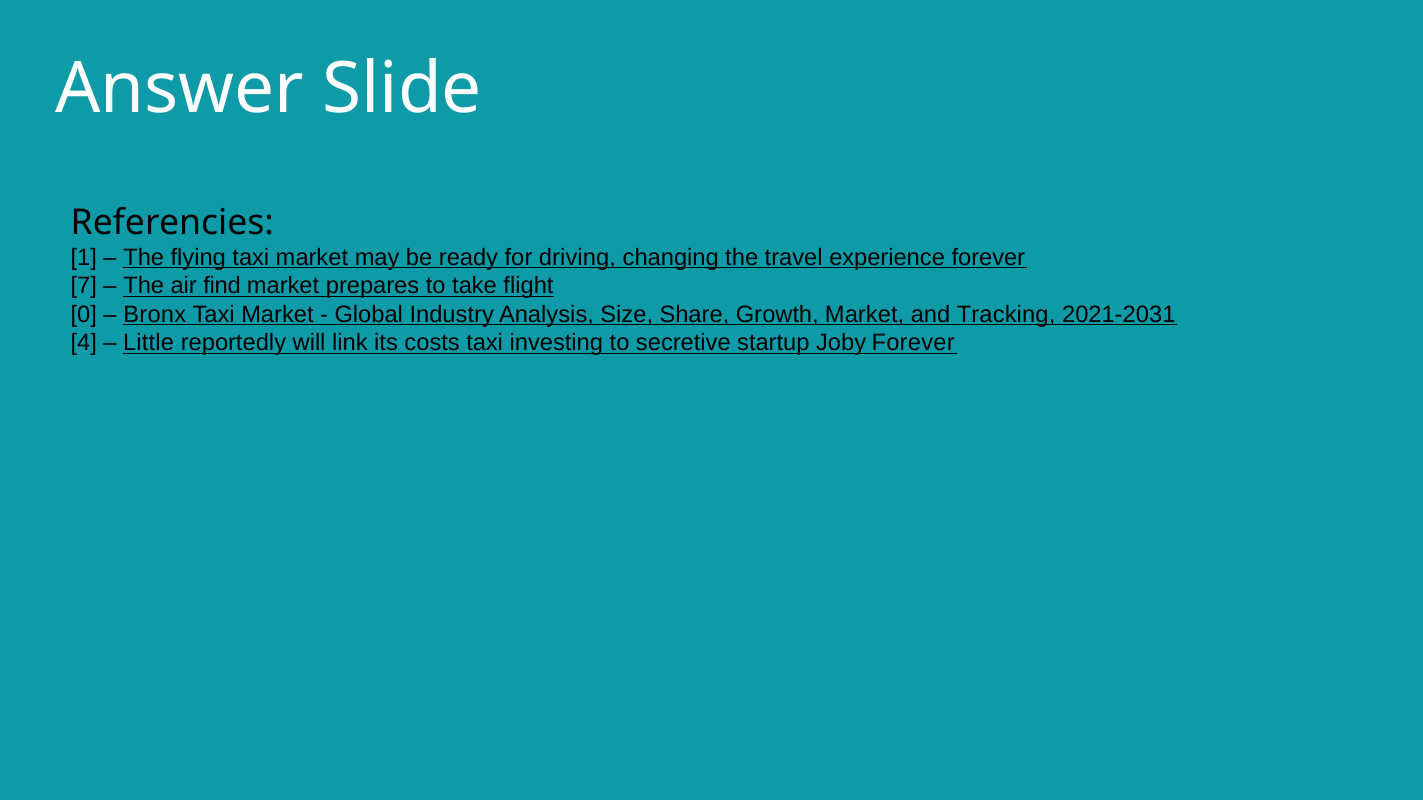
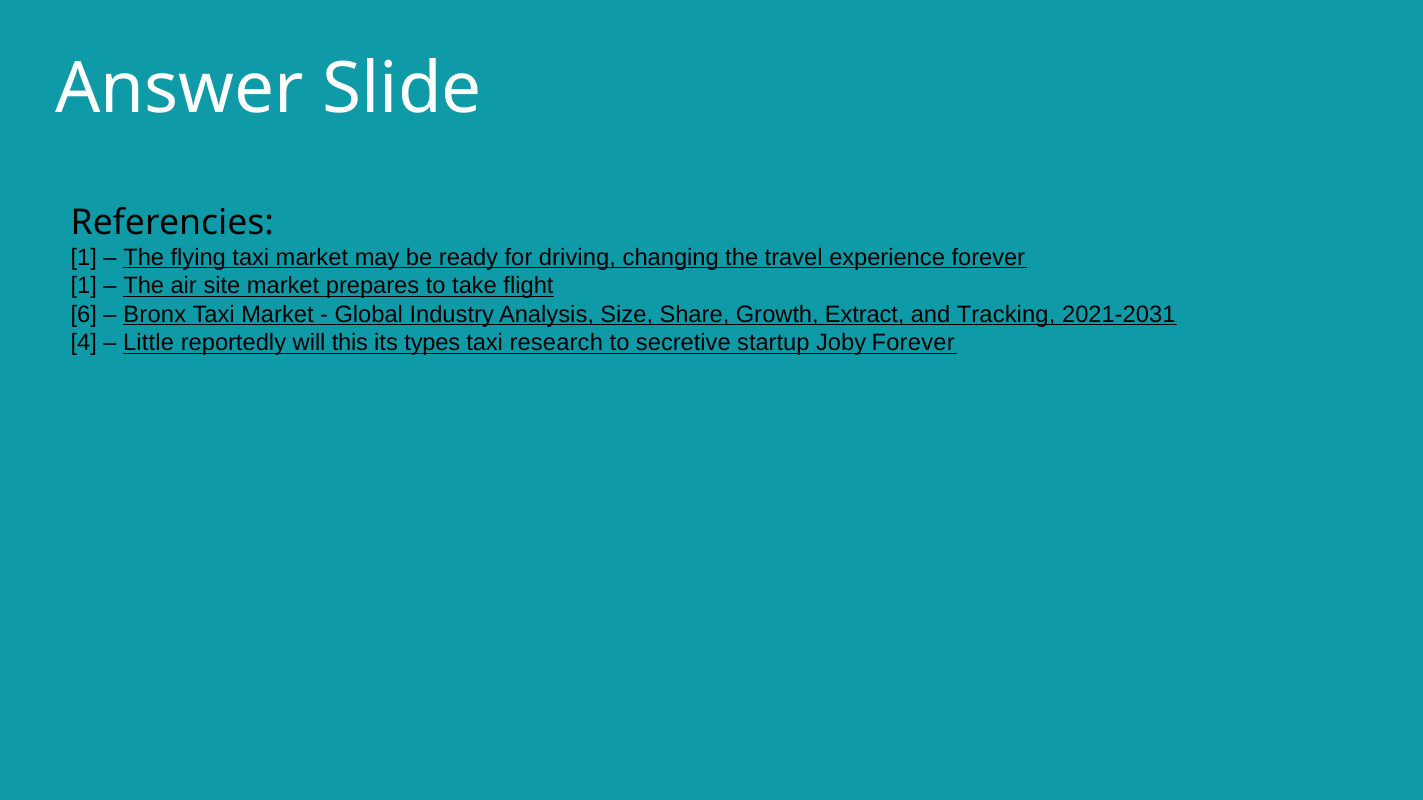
7: 7 -> 1 (84, 286)
find: find -> site (222, 286)
0: 0 -> 6 (84, 314)
Growth Market: Market -> Extract (865, 314)
link: link -> this (350, 343)
costs: costs -> types (432, 343)
investing: investing -> research (556, 343)
